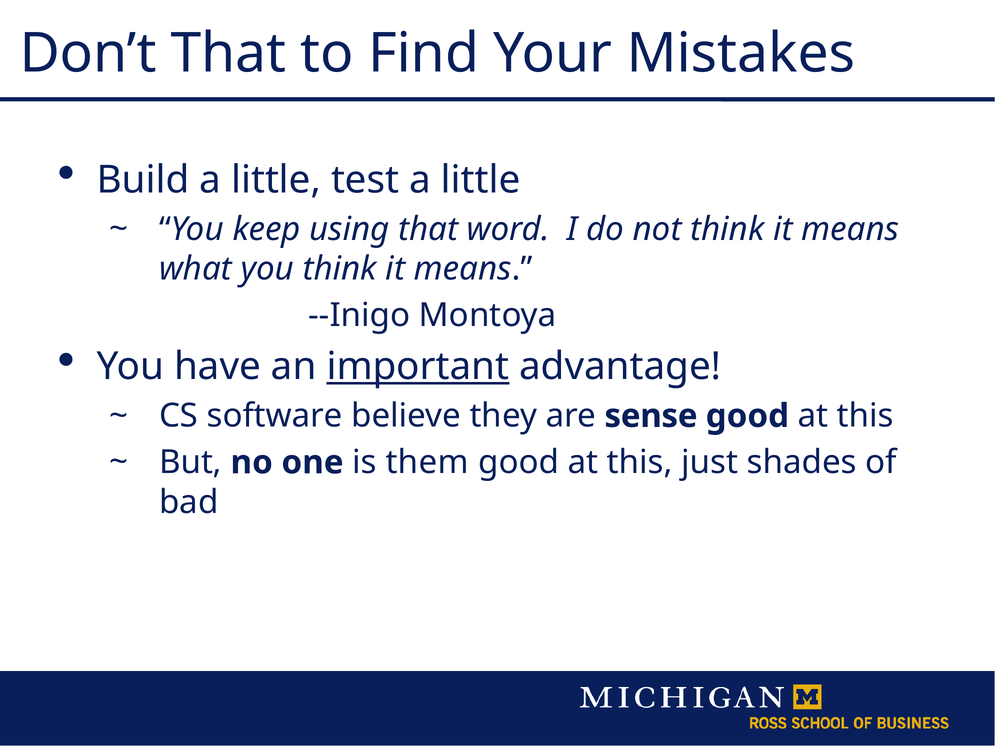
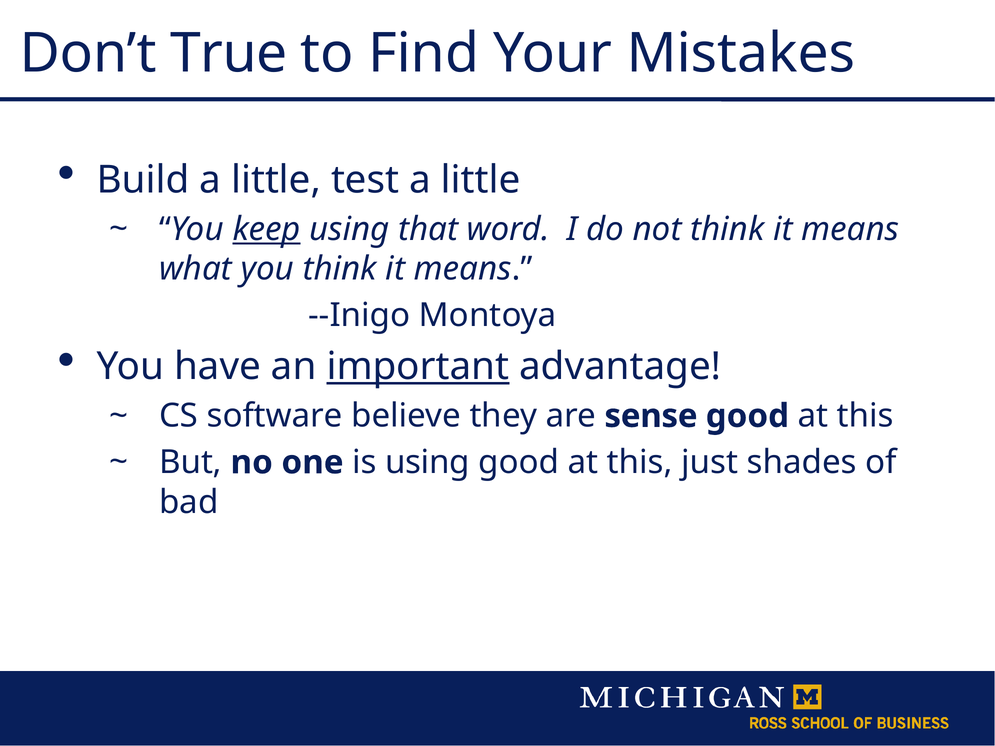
Don’t That: That -> True (229, 54)
keep underline: none -> present (267, 229)
is them: them -> using (427, 463)
